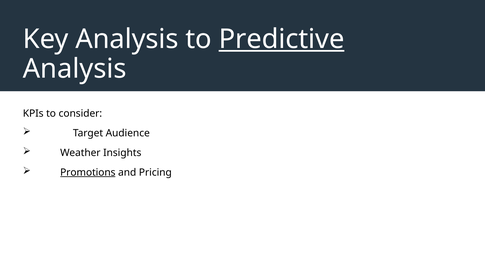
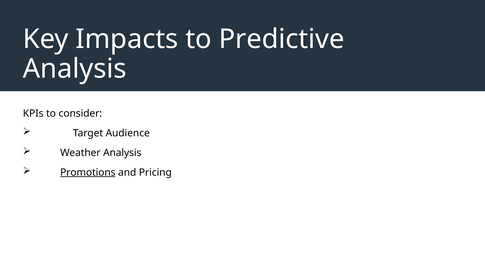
Key Analysis: Analysis -> Impacts (127, 39)
Predictive underline: present -> none (282, 39)
Weather Insights: Insights -> Analysis (122, 153)
